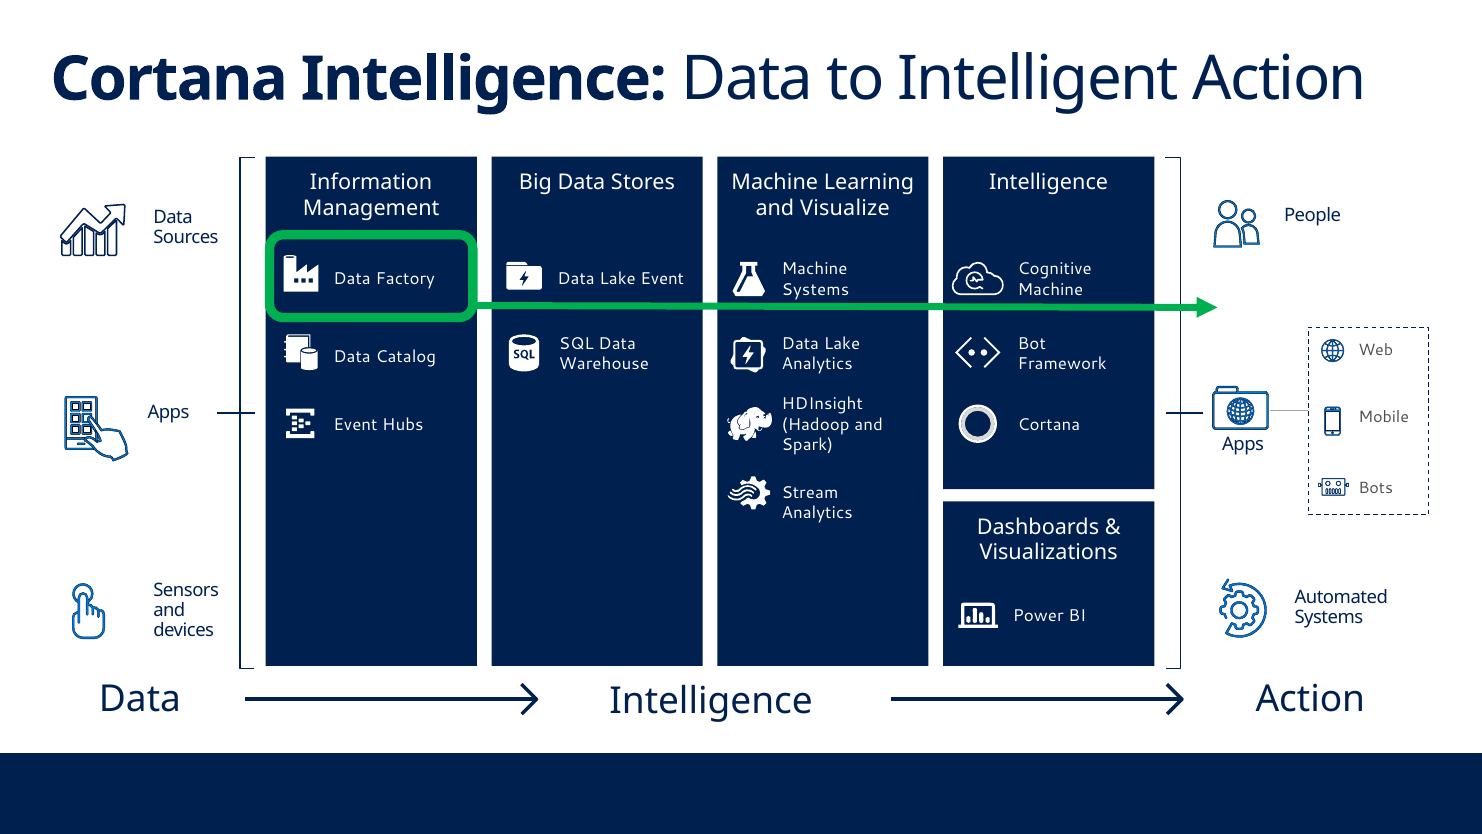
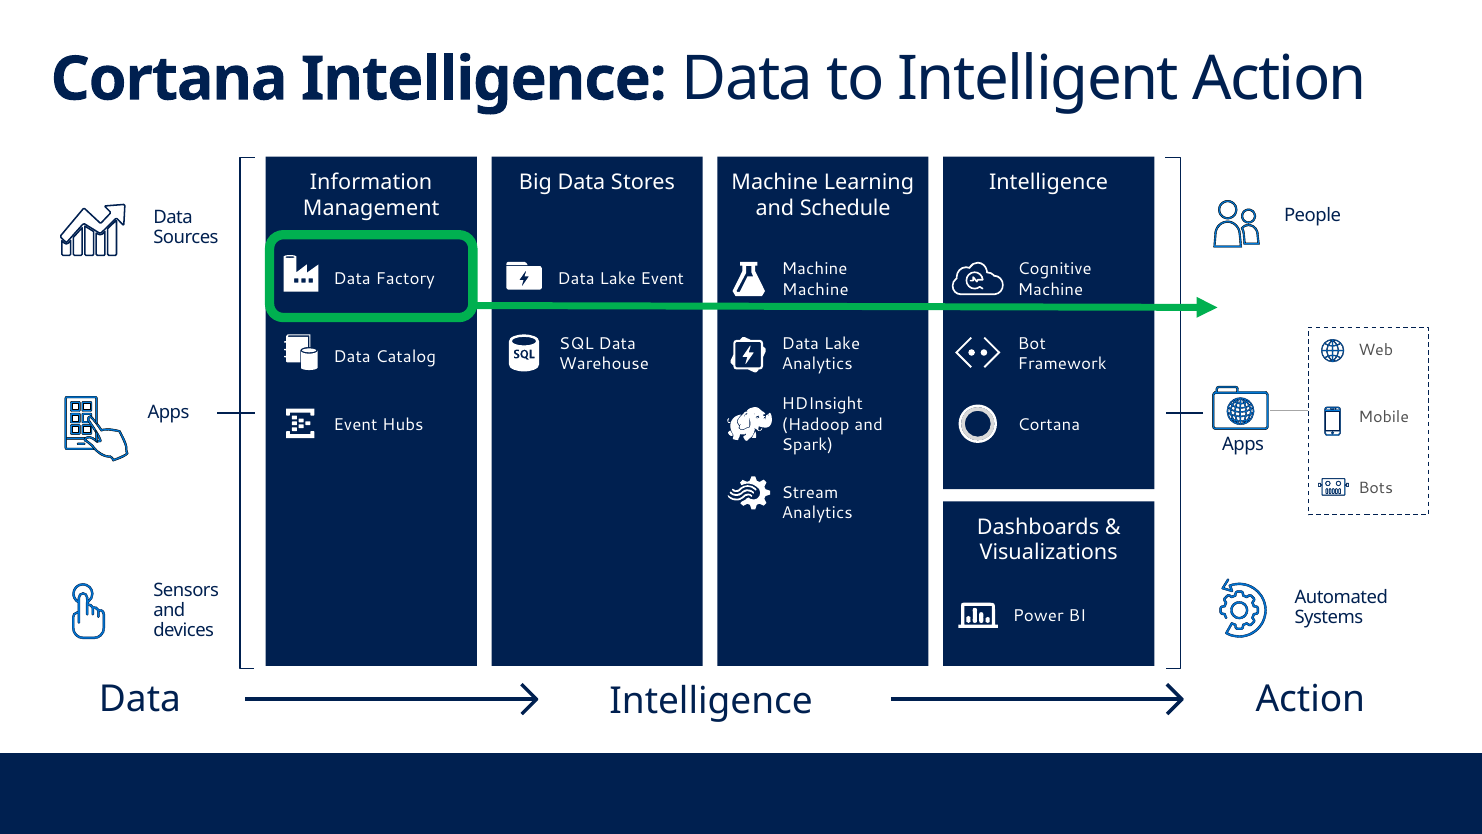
Visualize: Visualize -> Schedule (845, 208)
Systems: Systems -> Machine (815, 289)
